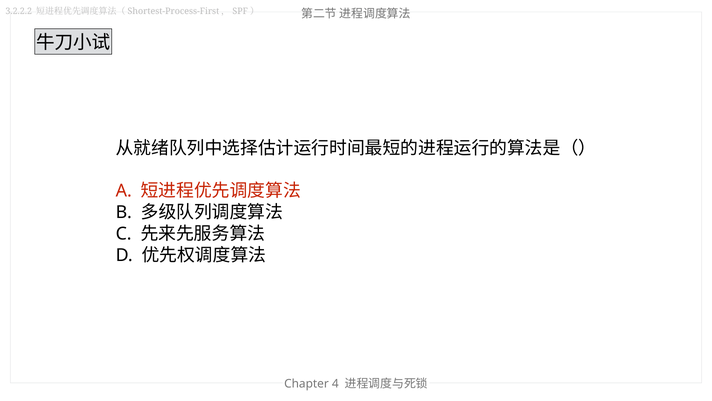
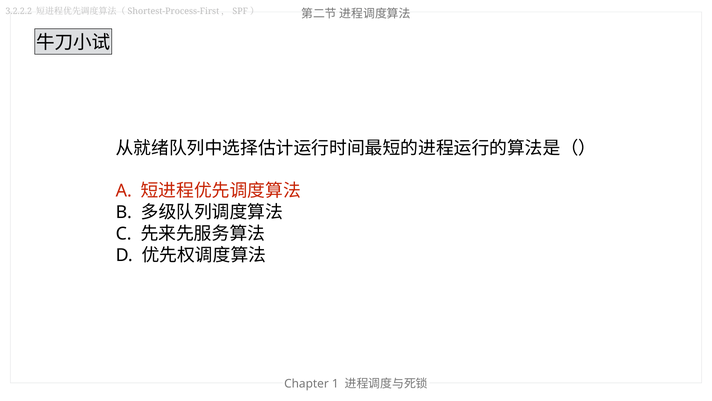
4: 4 -> 1 (335, 383)
